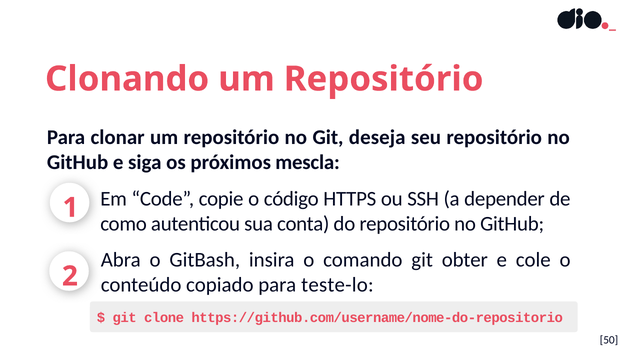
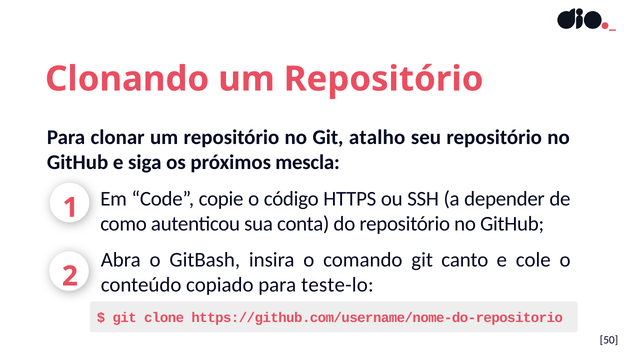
deseja: deseja -> atalho (377, 137)
obter: obter -> canto (465, 260)
